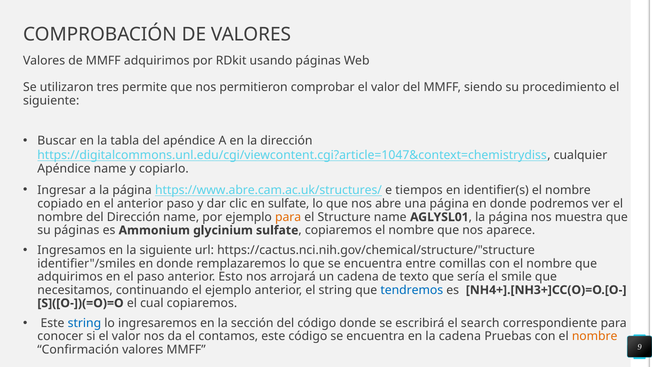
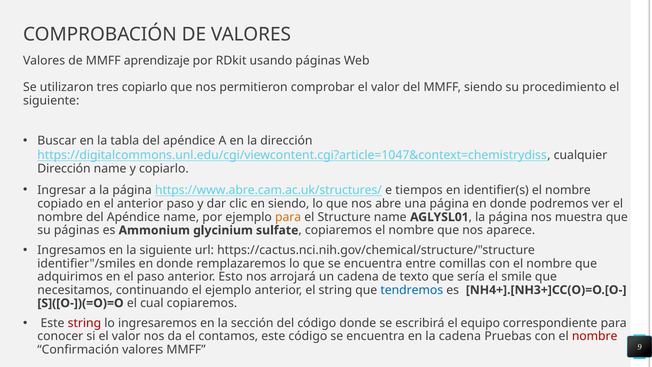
MMFF adquirimos: adquirimos -> aprendizaje (157, 60)
tres permite: permite -> copiarlo (145, 87)
Apéndice: Apéndice -> Dirección (64, 169)
en sulfate: sulfate -> siendo (289, 204)
nombre del Dirección: Dirección -> Apéndice (133, 217)
string colour: blue -> red (84, 323)
search: search -> equipo (480, 323)
nombre colour: orange -> red (595, 336)
